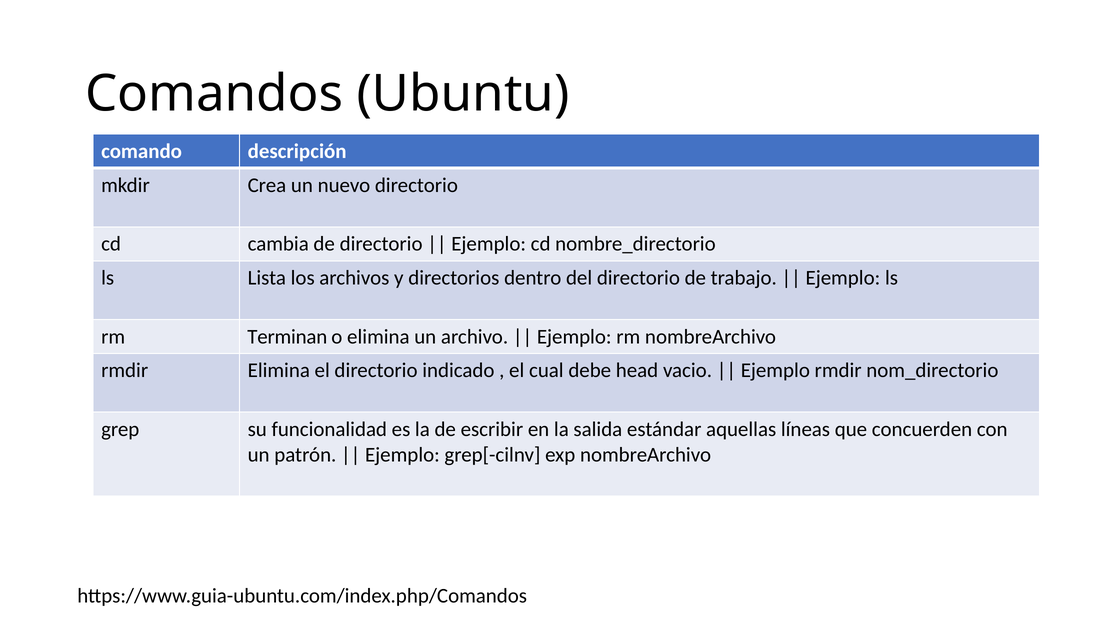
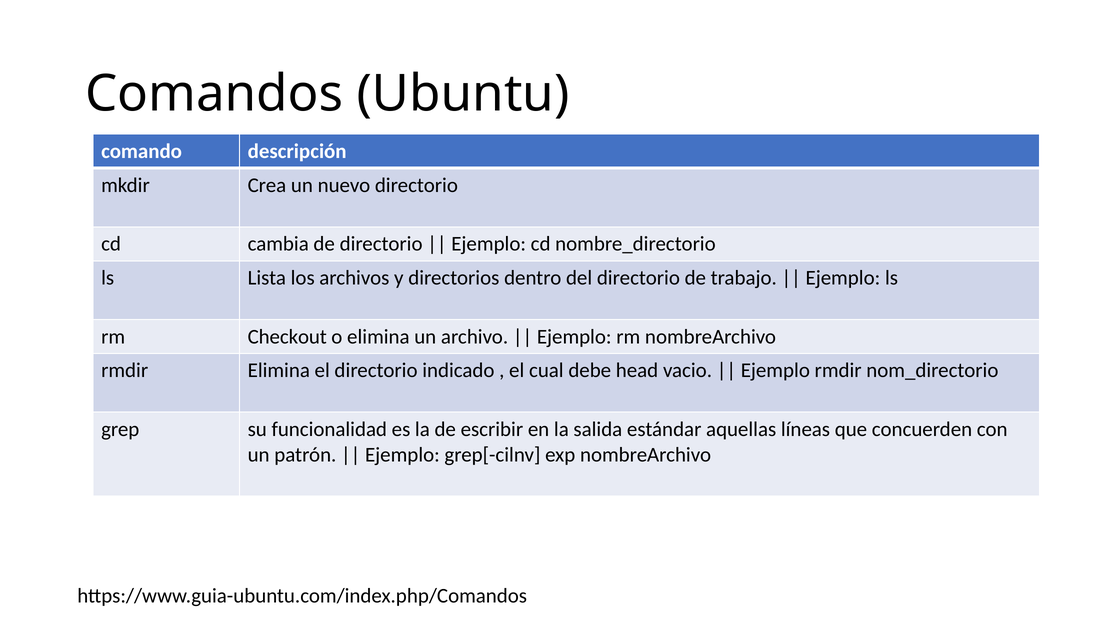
Terminan: Terminan -> Checkout (287, 336)
